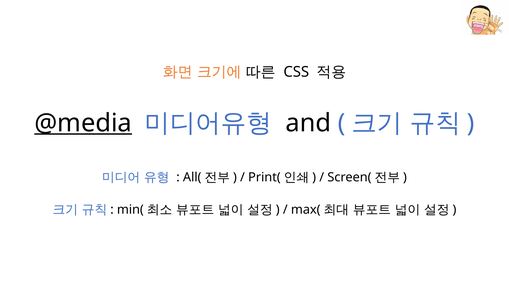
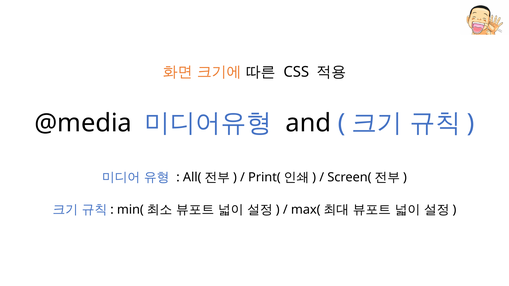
@media underline: present -> none (83, 123)
